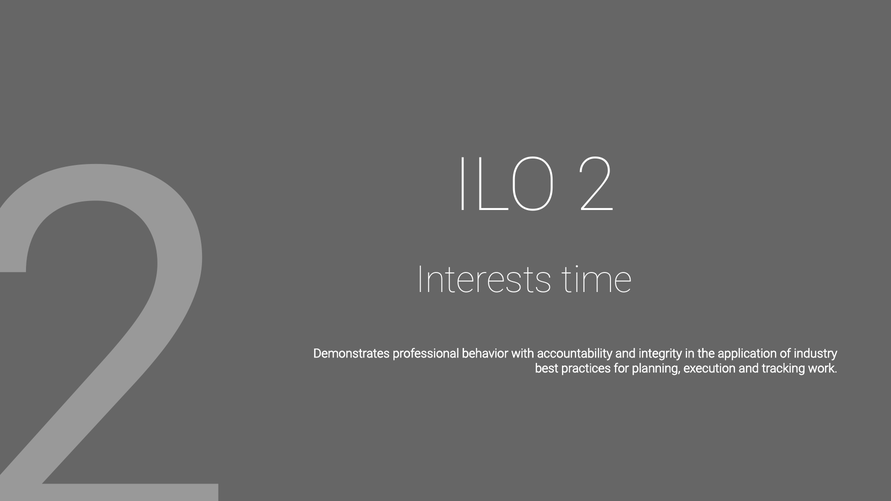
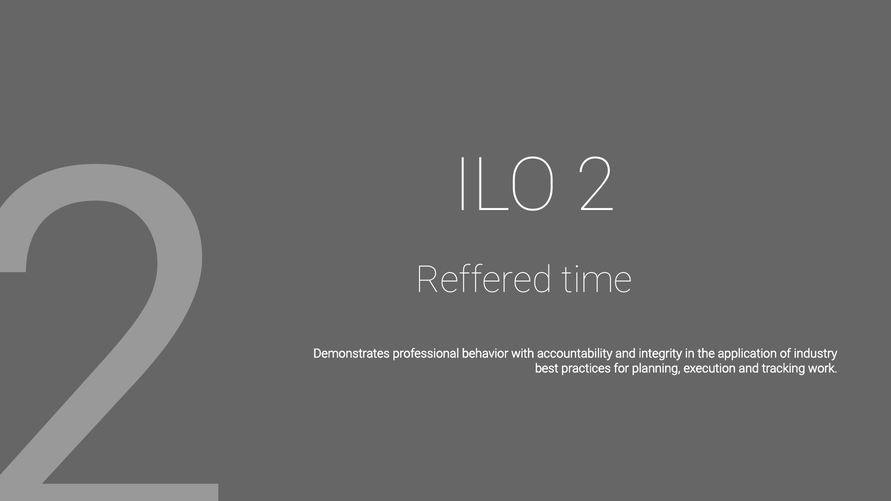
Interests: Interests -> Reffered (484, 280)
